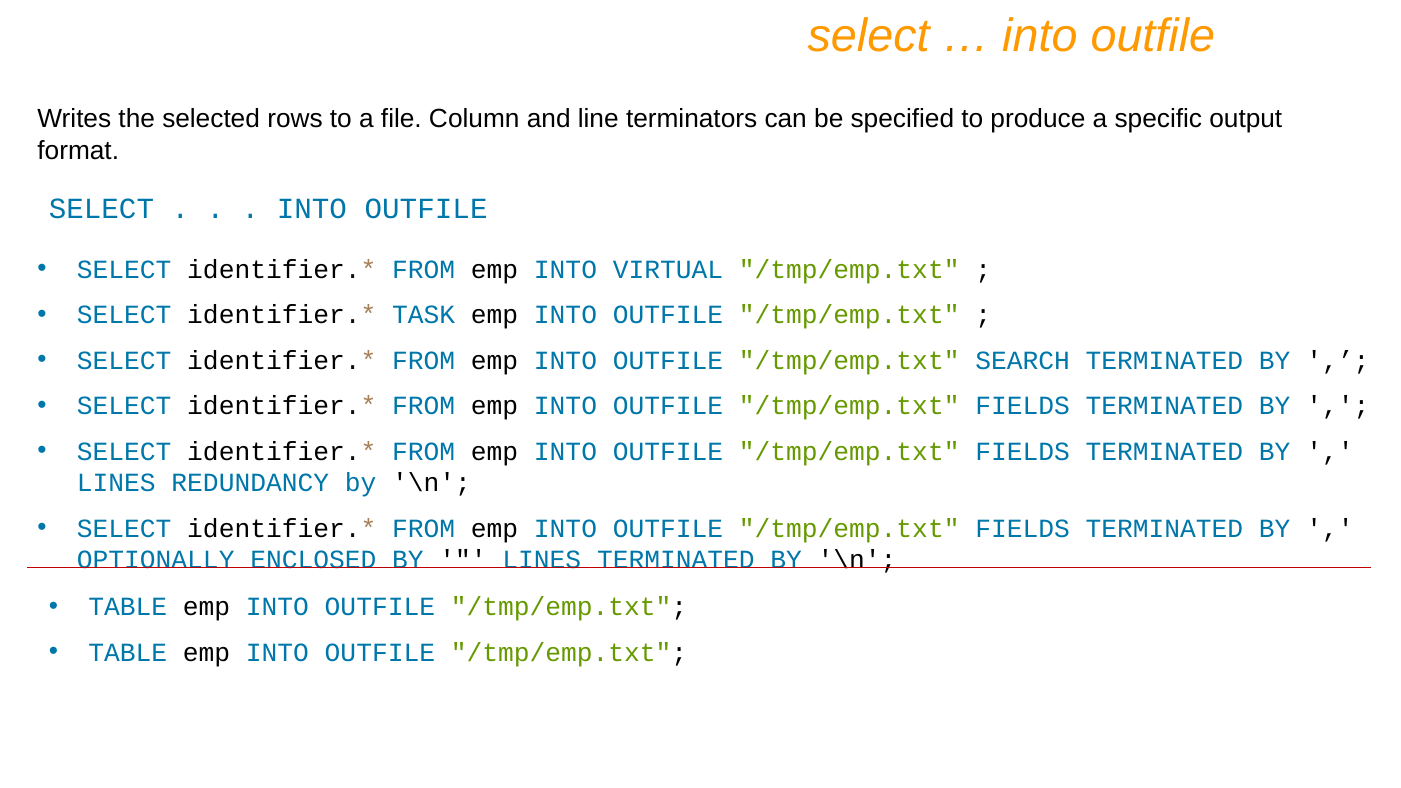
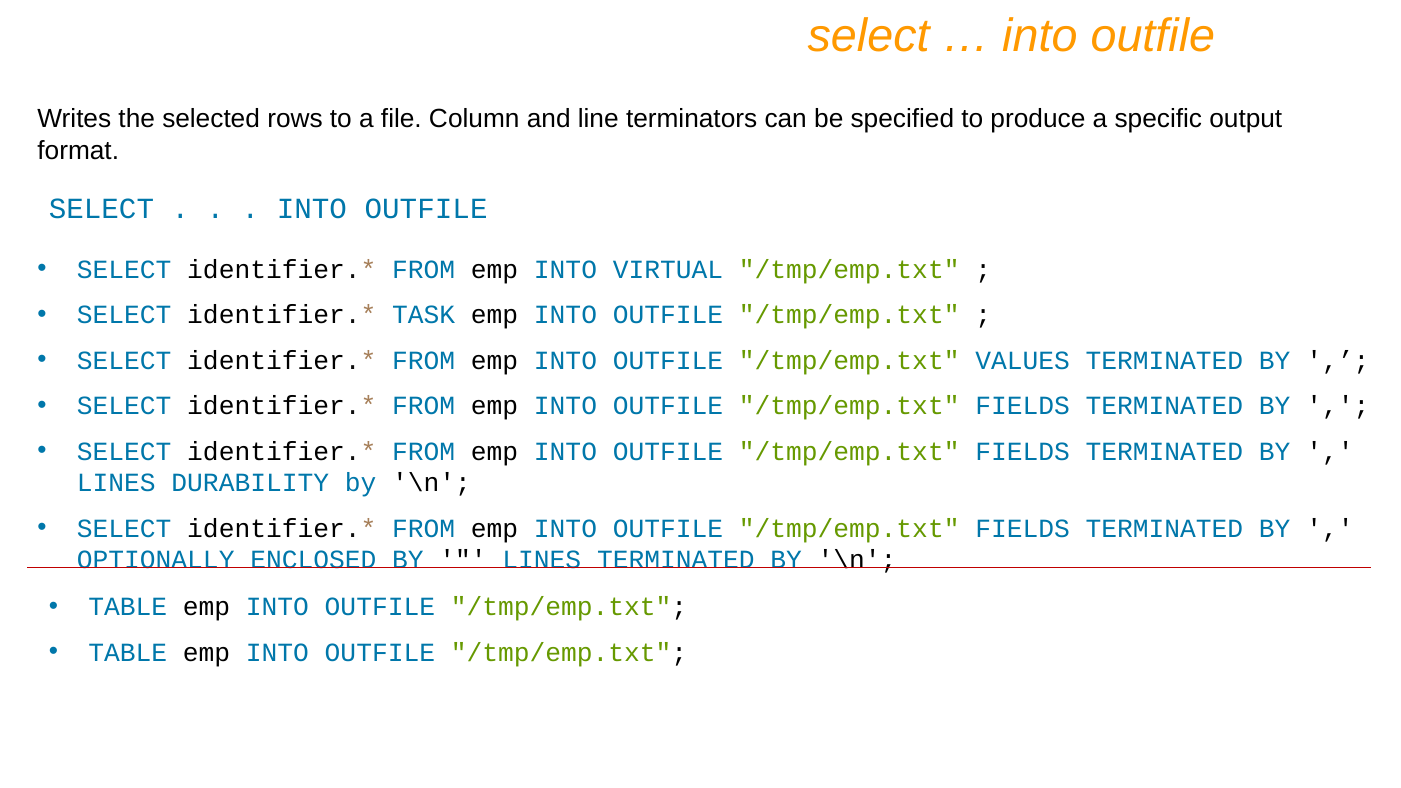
SEARCH: SEARCH -> VALUES (1023, 361)
REDUNDANCY: REDUNDANCY -> DURABILITY (250, 483)
